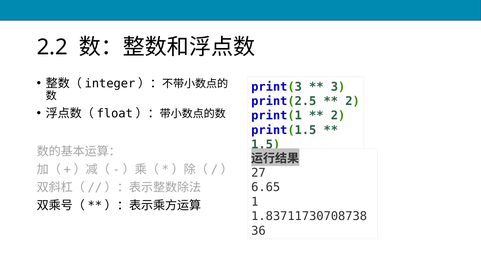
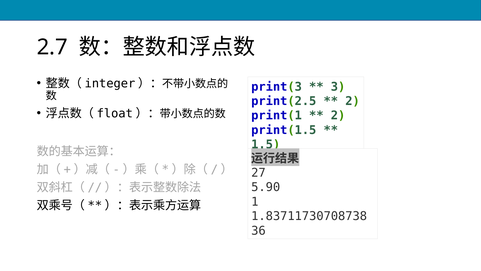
2.2: 2.2 -> 2.7 (52, 47)
6.65: 6.65 -> 5.90 (266, 187)
